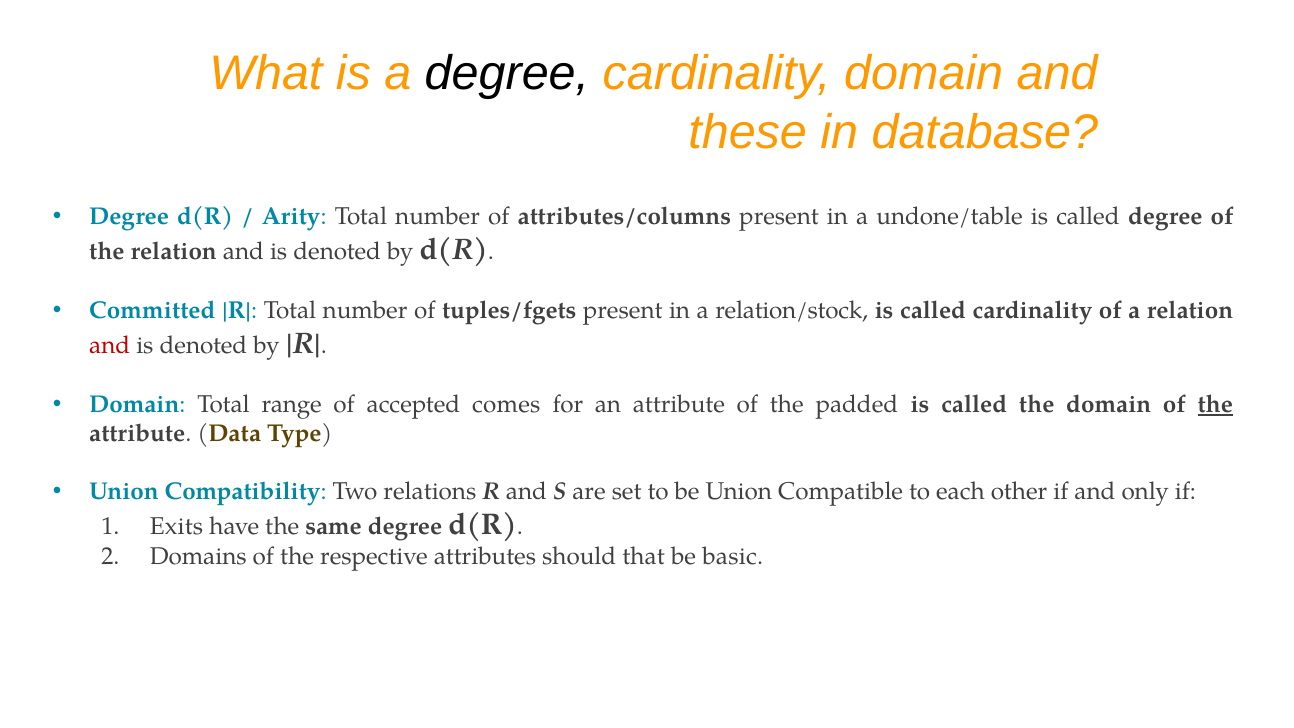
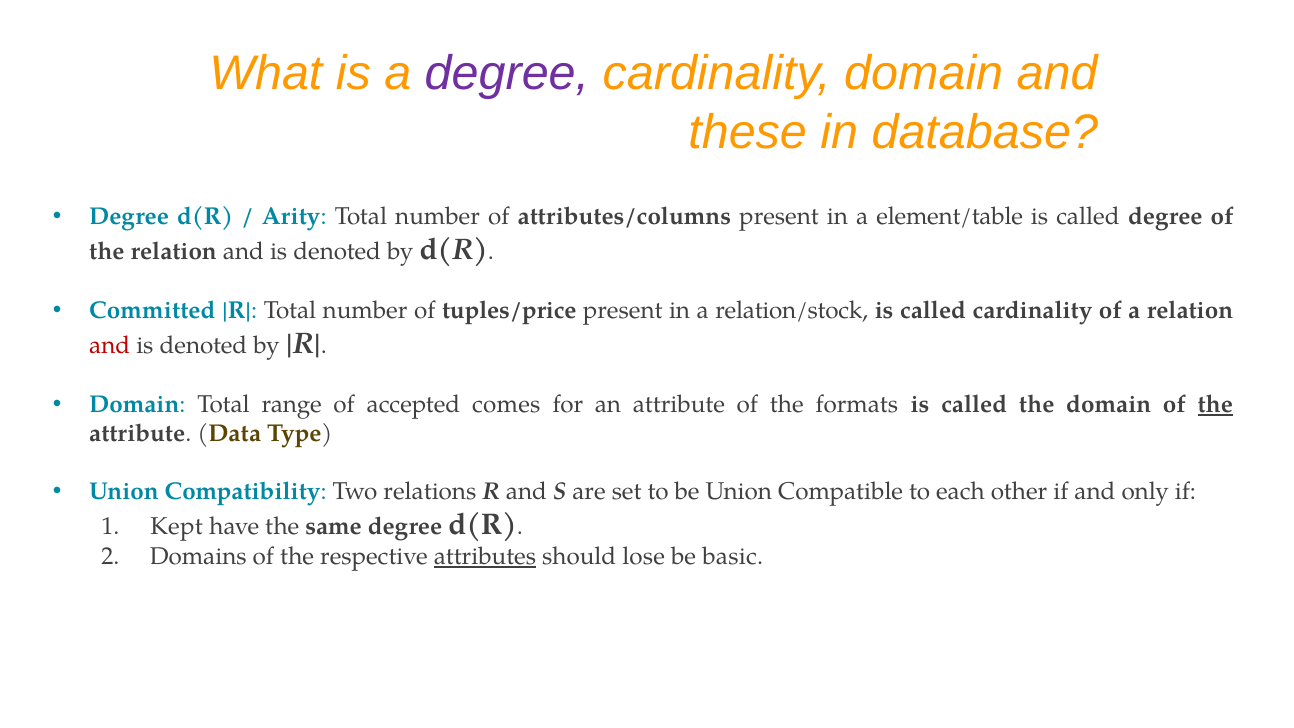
degree colour: black -> purple (507, 74)
undone/table: undone/table -> element/table (950, 217)
tuples/fgets: tuples/fgets -> tuples/price (509, 311)
padded: padded -> formats (857, 404)
Exits: Exits -> Kept (177, 526)
attributes underline: none -> present (485, 557)
that: that -> lose (644, 557)
